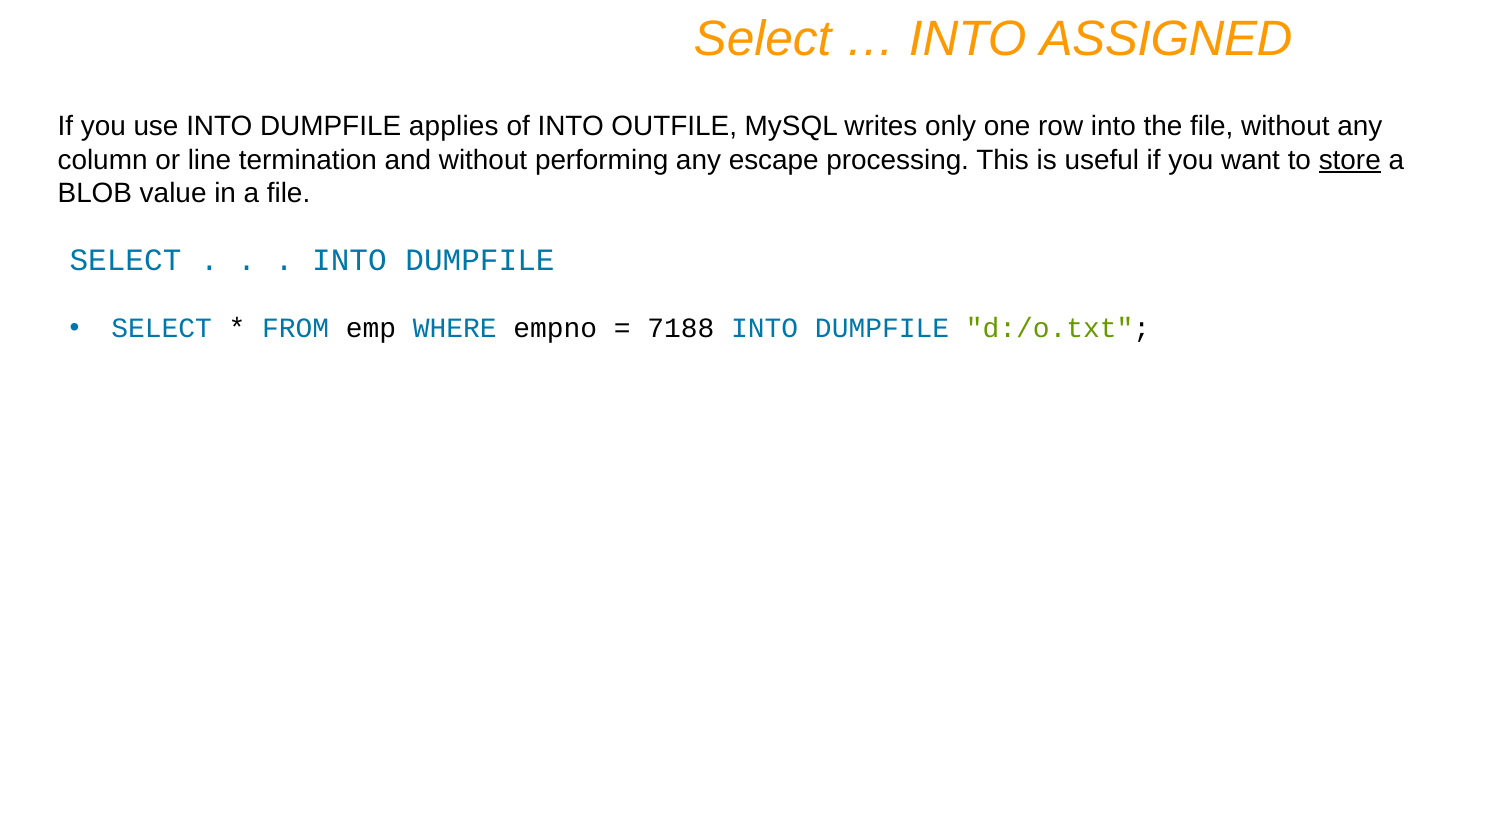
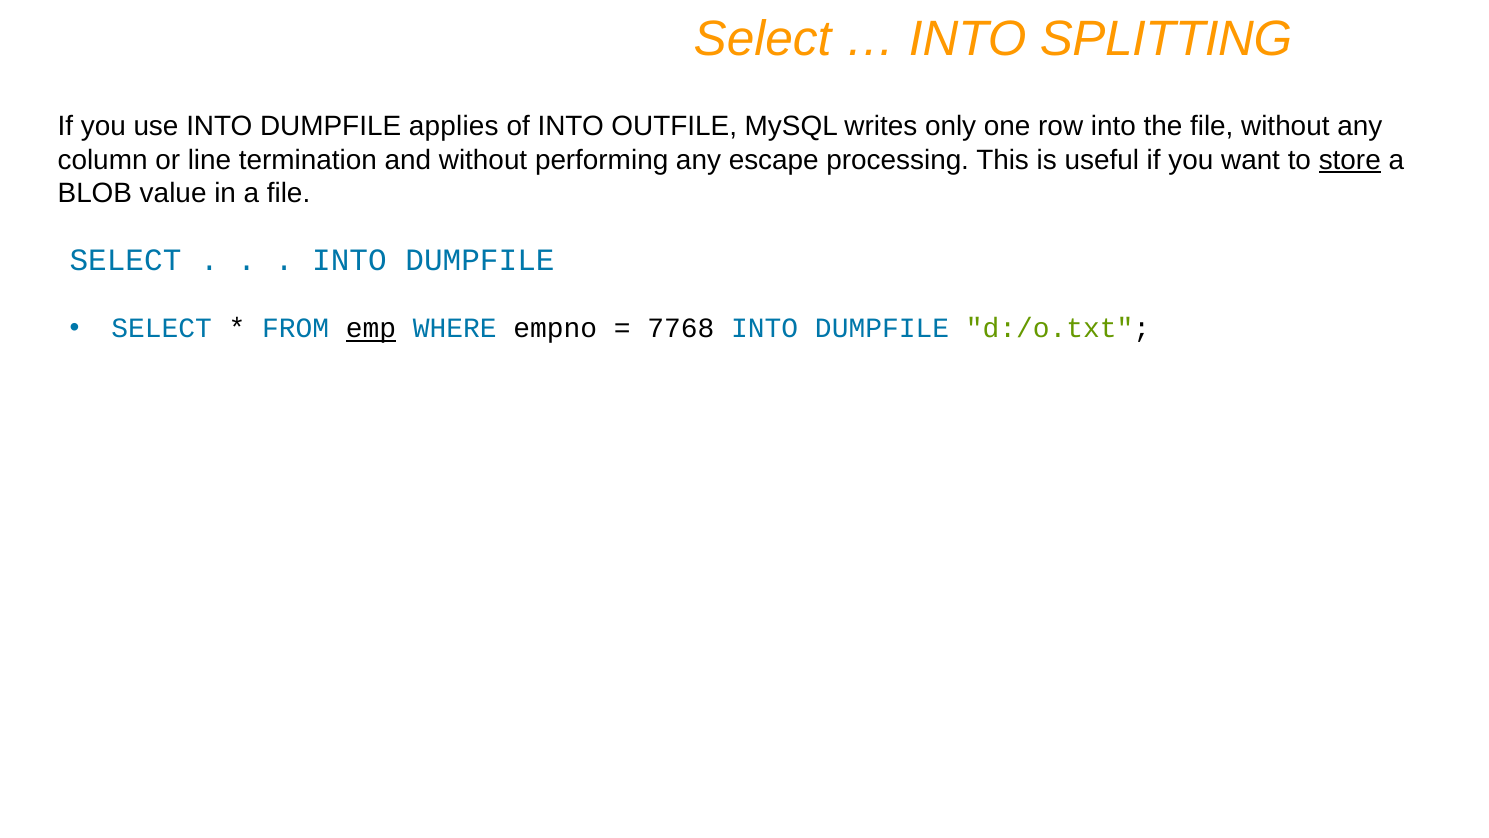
ASSIGNED: ASSIGNED -> SPLITTING (1166, 39)
emp underline: none -> present (371, 329)
7188: 7188 -> 7768 (681, 329)
